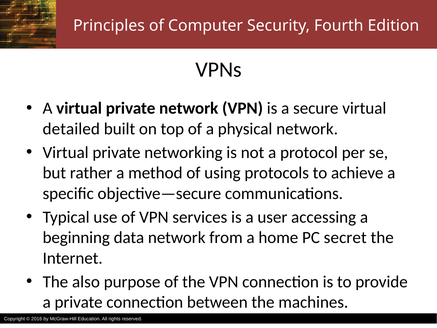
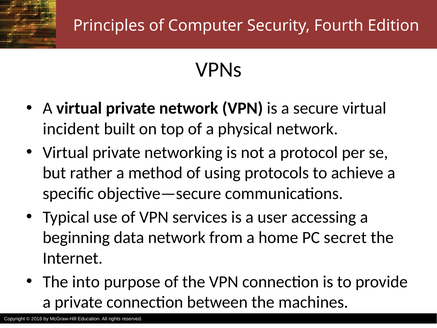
detailed: detailed -> incident (71, 129)
also: also -> into (86, 282)
